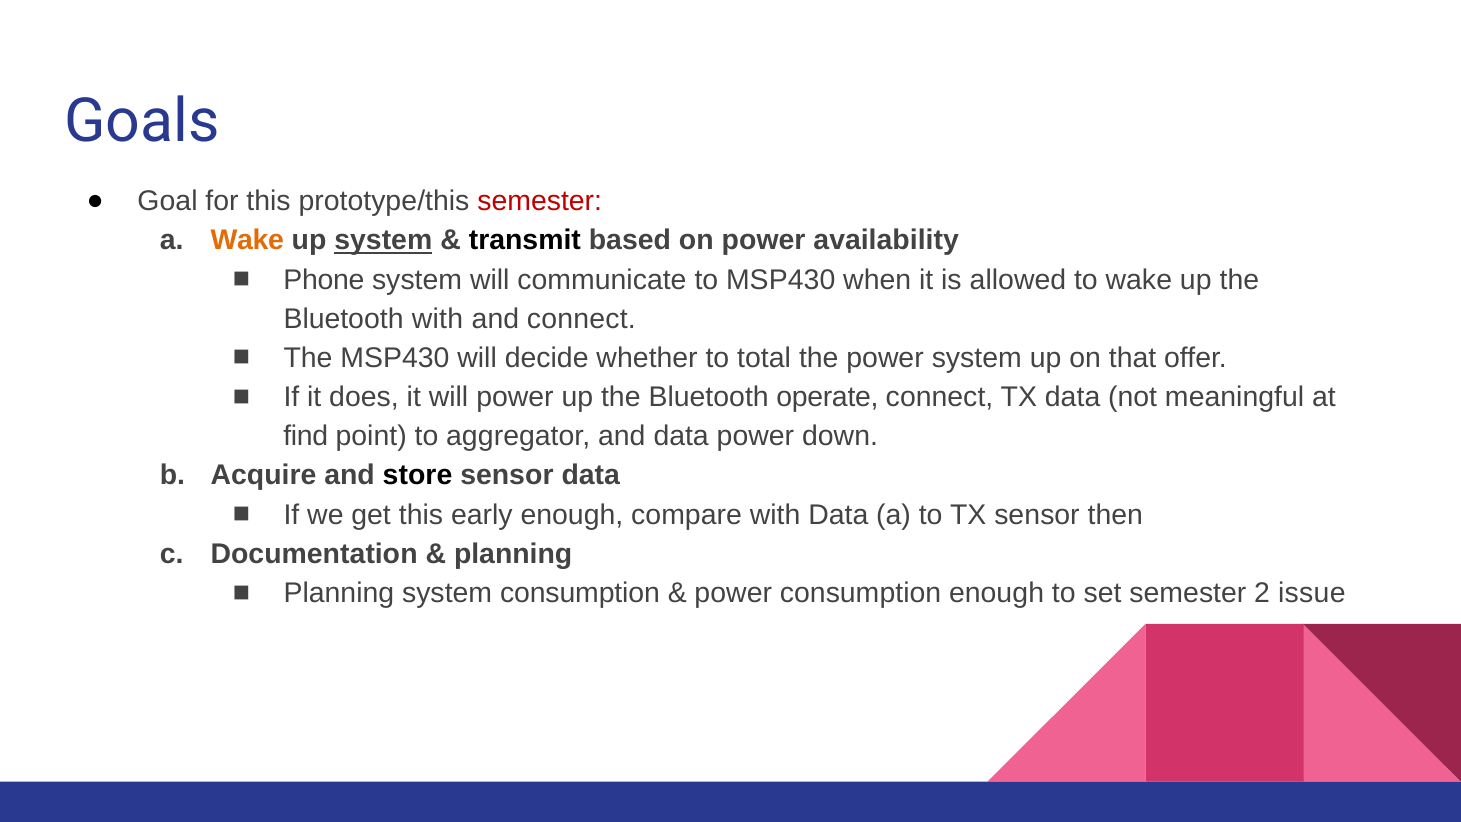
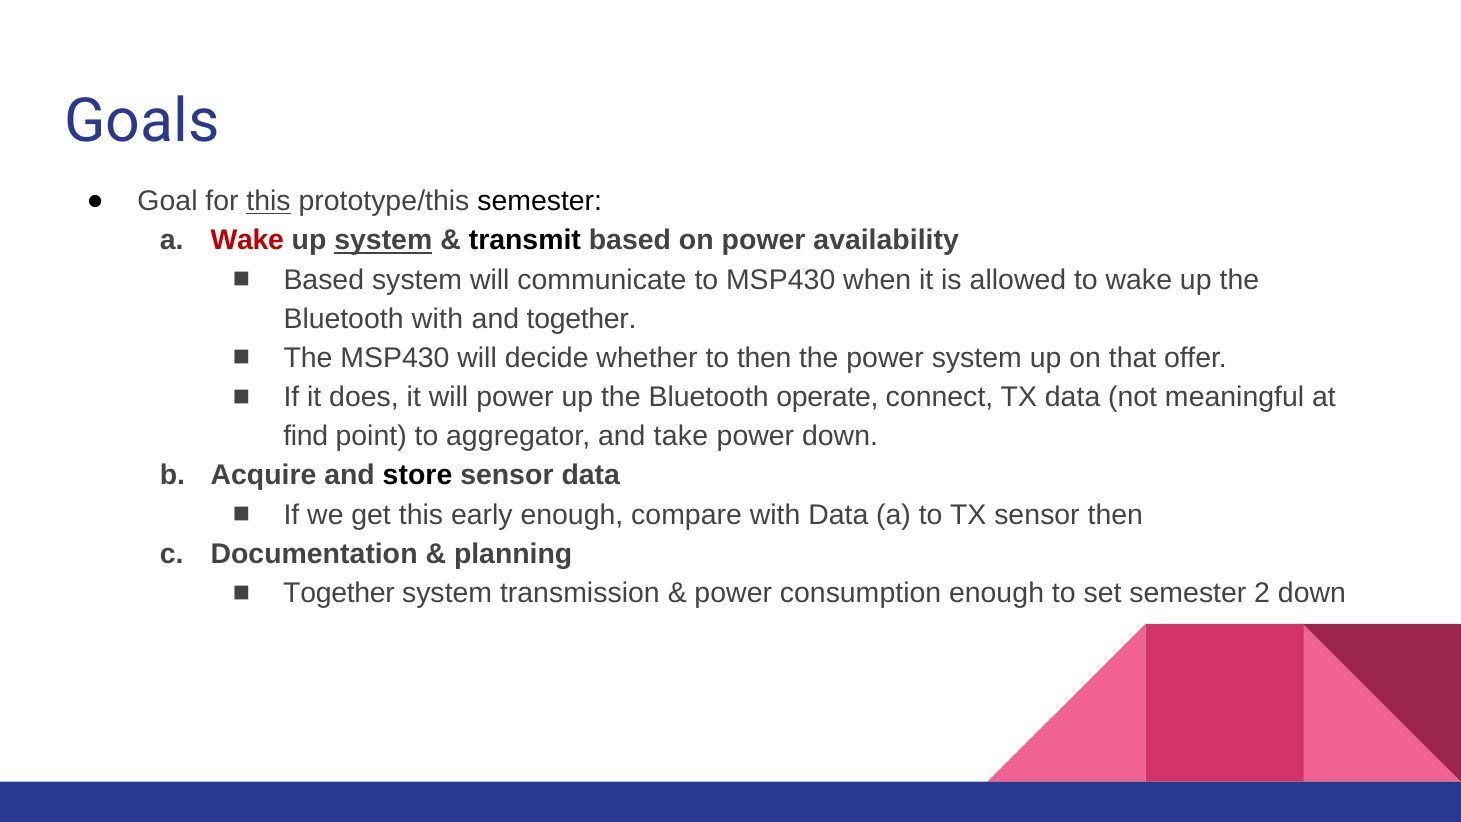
this underline: none -> present (269, 201)
semester colour: red -> black (540, 201)
Wake colour: orange -> red (247, 240)
Phone: Phone -> Based (324, 280)
and connect: connect -> together (582, 319)
to total: total -> then (764, 358)
and data: data -> take (681, 436)
Planning: Planning -> Together (339, 593)
system consumption: consumption -> transmission (580, 593)
2 issue: issue -> down (1312, 593)
